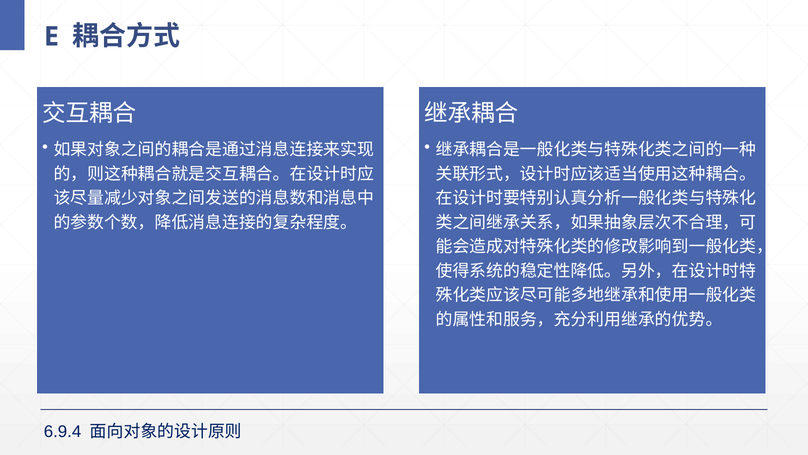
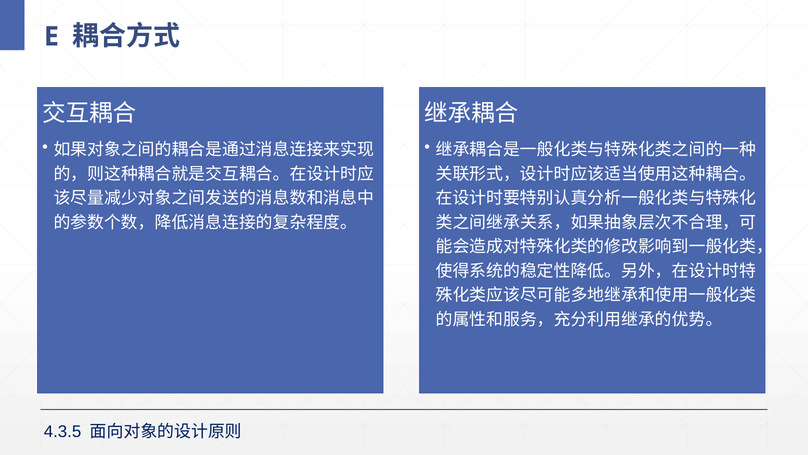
6.9.4: 6.9.4 -> 4.3.5 (63, 431)
